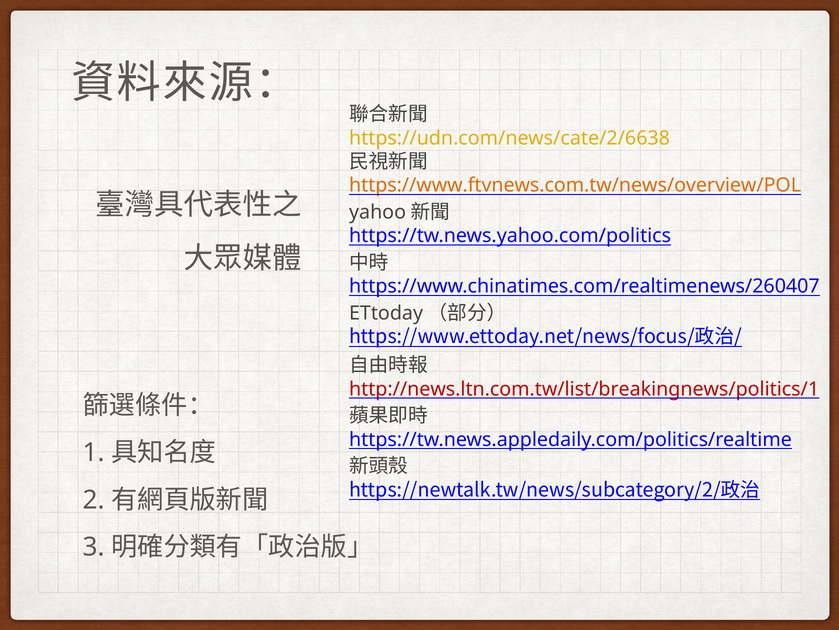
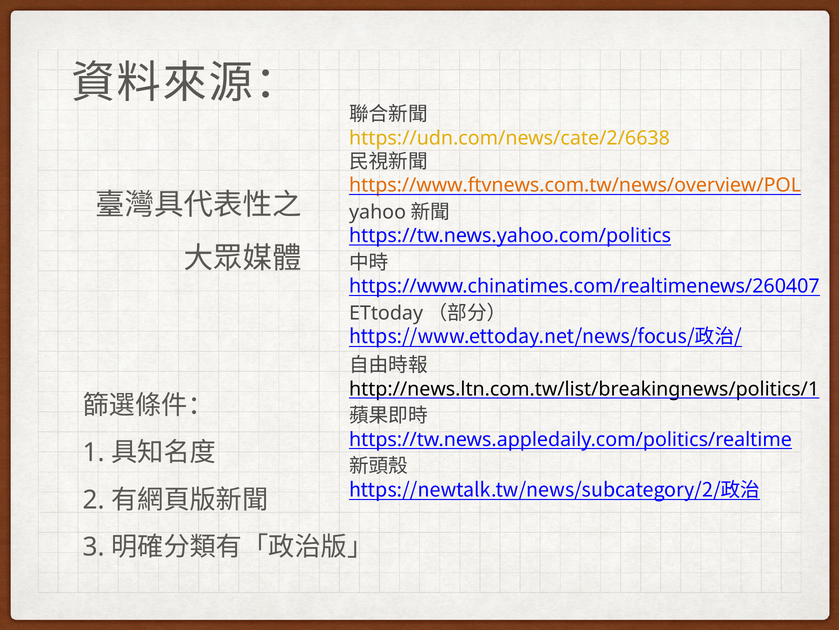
http://news.ltn.com.tw/list/breakingnews/politics/1 colour: red -> black (584, 389)
